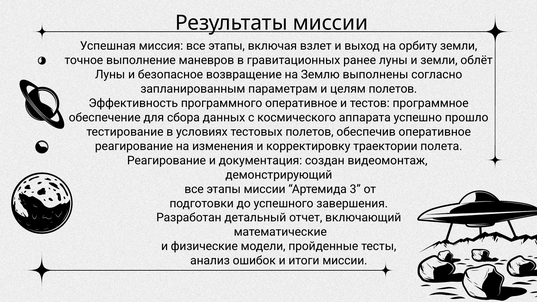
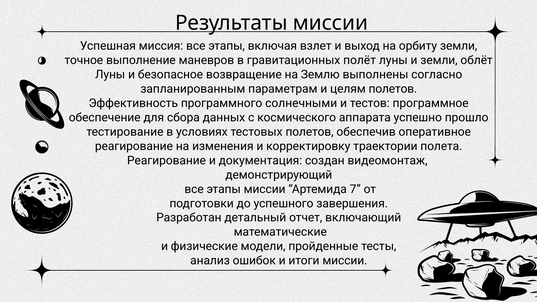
ранее: ранее -> полёт (360, 60)
программного оперативное: оперативное -> солнечными (301, 103)
3: 3 -> 7 (355, 189)
